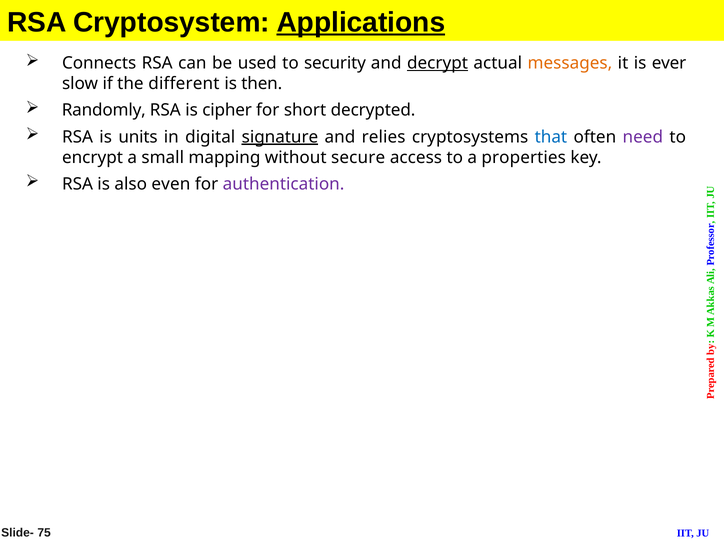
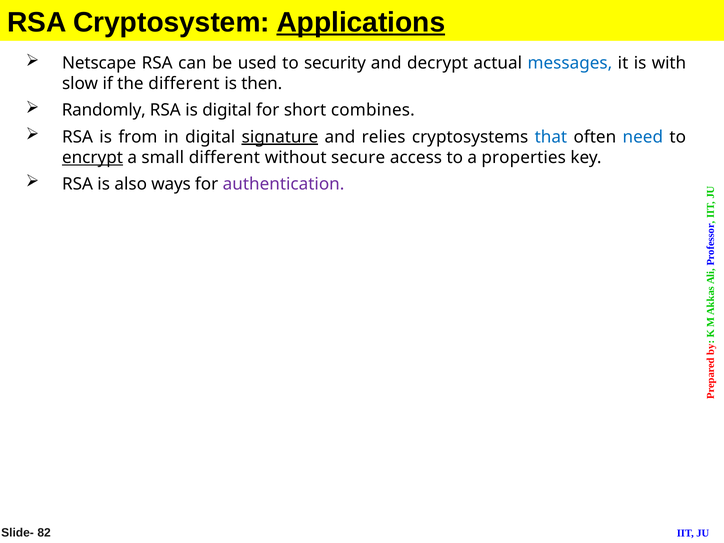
Connects: Connects -> Netscape (99, 63)
decrypt underline: present -> none (438, 63)
messages colour: orange -> blue (570, 63)
ever: ever -> with (669, 63)
is cipher: cipher -> digital (227, 110)
decrypted: decrypted -> combines (373, 110)
units: units -> from (138, 137)
need colour: purple -> blue (643, 137)
encrypt underline: none -> present (92, 157)
small mapping: mapping -> different (224, 157)
even: even -> ways (171, 184)
75: 75 -> 82 (44, 533)
